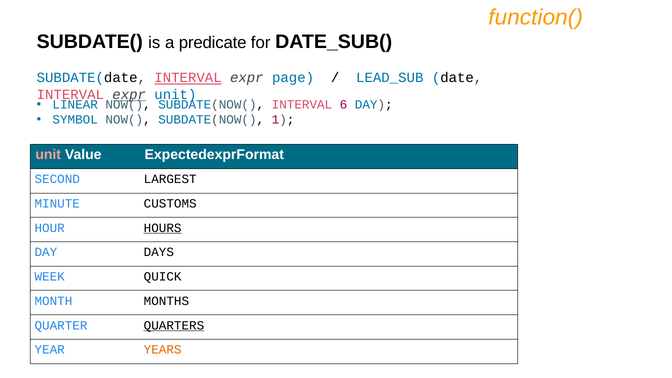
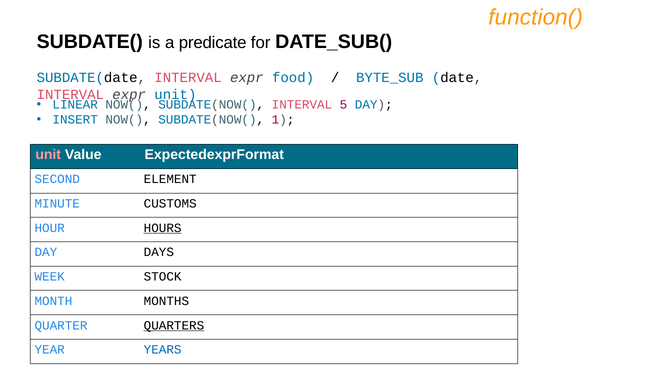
INTERVAL underline: present -> none (188, 78)
page: page -> food (293, 78)
LEAD_SUB: LEAD_SUB -> BYTE_SUB (390, 78)
expr underline: present -> none (129, 95)
6: 6 -> 5 (344, 105)
SYMBOL: SYMBOL -> INSERT (75, 120)
LARGEST: LARGEST -> ELEMENT (170, 179)
QUICK: QUICK -> STOCK (163, 277)
YEARS colour: orange -> blue (163, 350)
